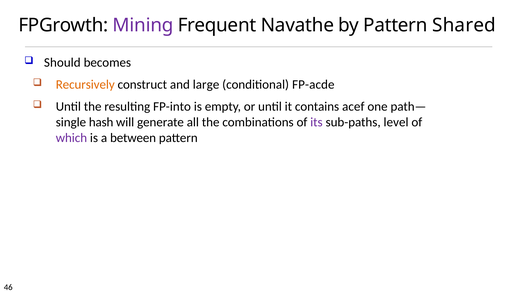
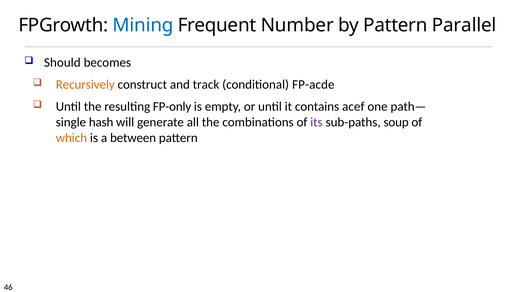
Mining colour: purple -> blue (143, 25)
Navathe: Navathe -> Number (297, 25)
Shared: Shared -> Parallel (464, 25)
large: large -> track (206, 85)
FP-into: FP-into -> FP-only (172, 107)
level: level -> soup (396, 122)
which colour: purple -> orange (71, 138)
